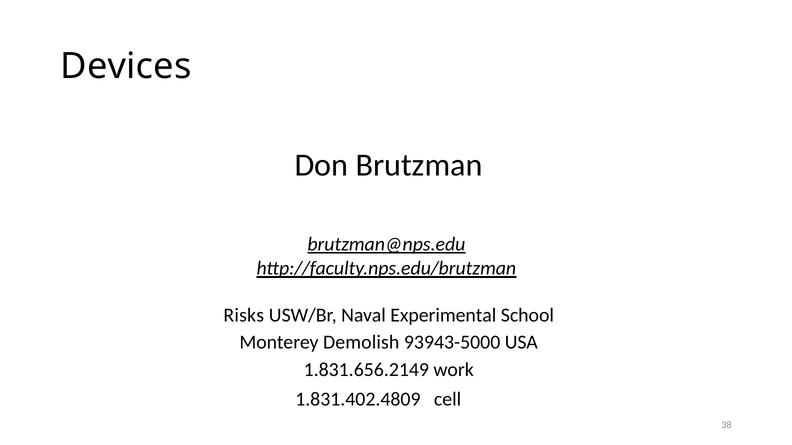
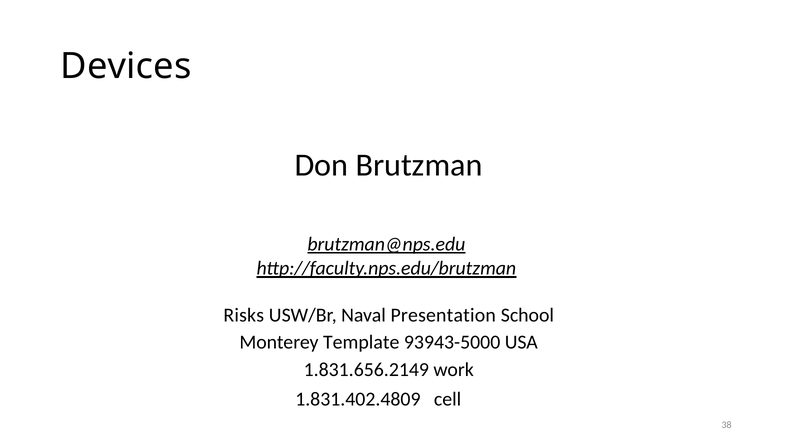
Experimental: Experimental -> Presentation (443, 315)
Demolish: Demolish -> Template (361, 343)
